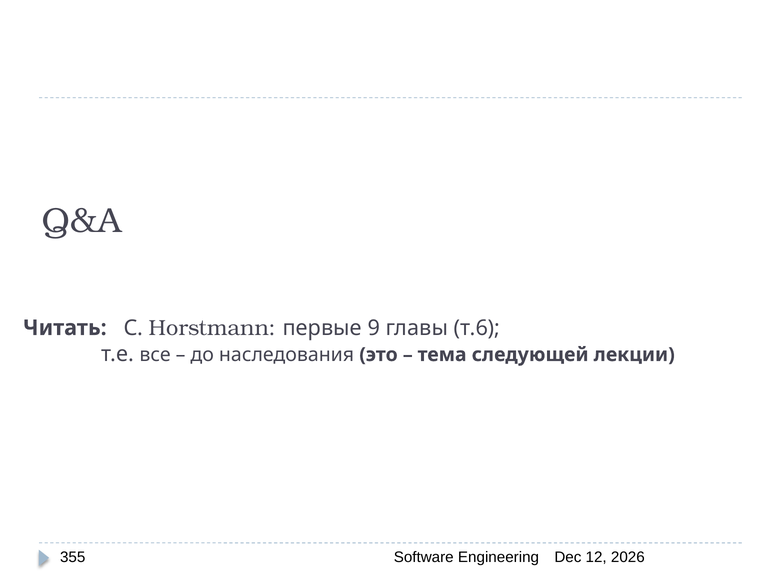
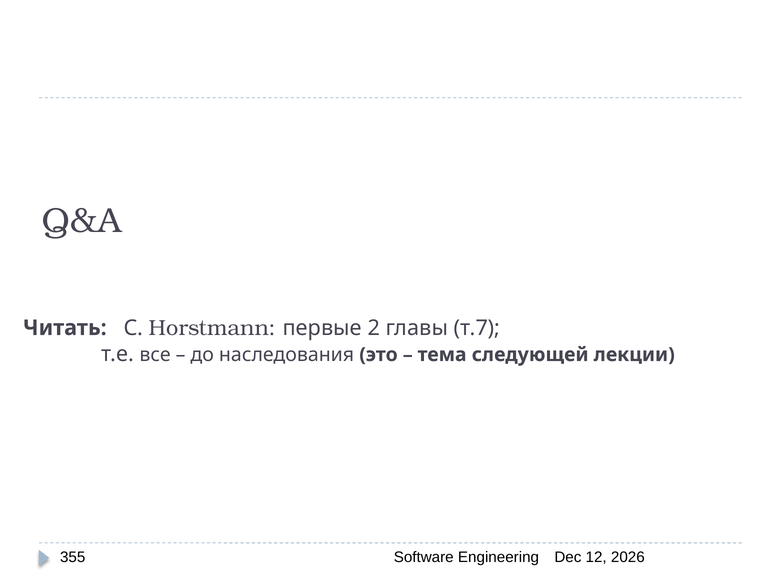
9: 9 -> 2 (374, 328)
т.6: т.6 -> т.7 (477, 328)
